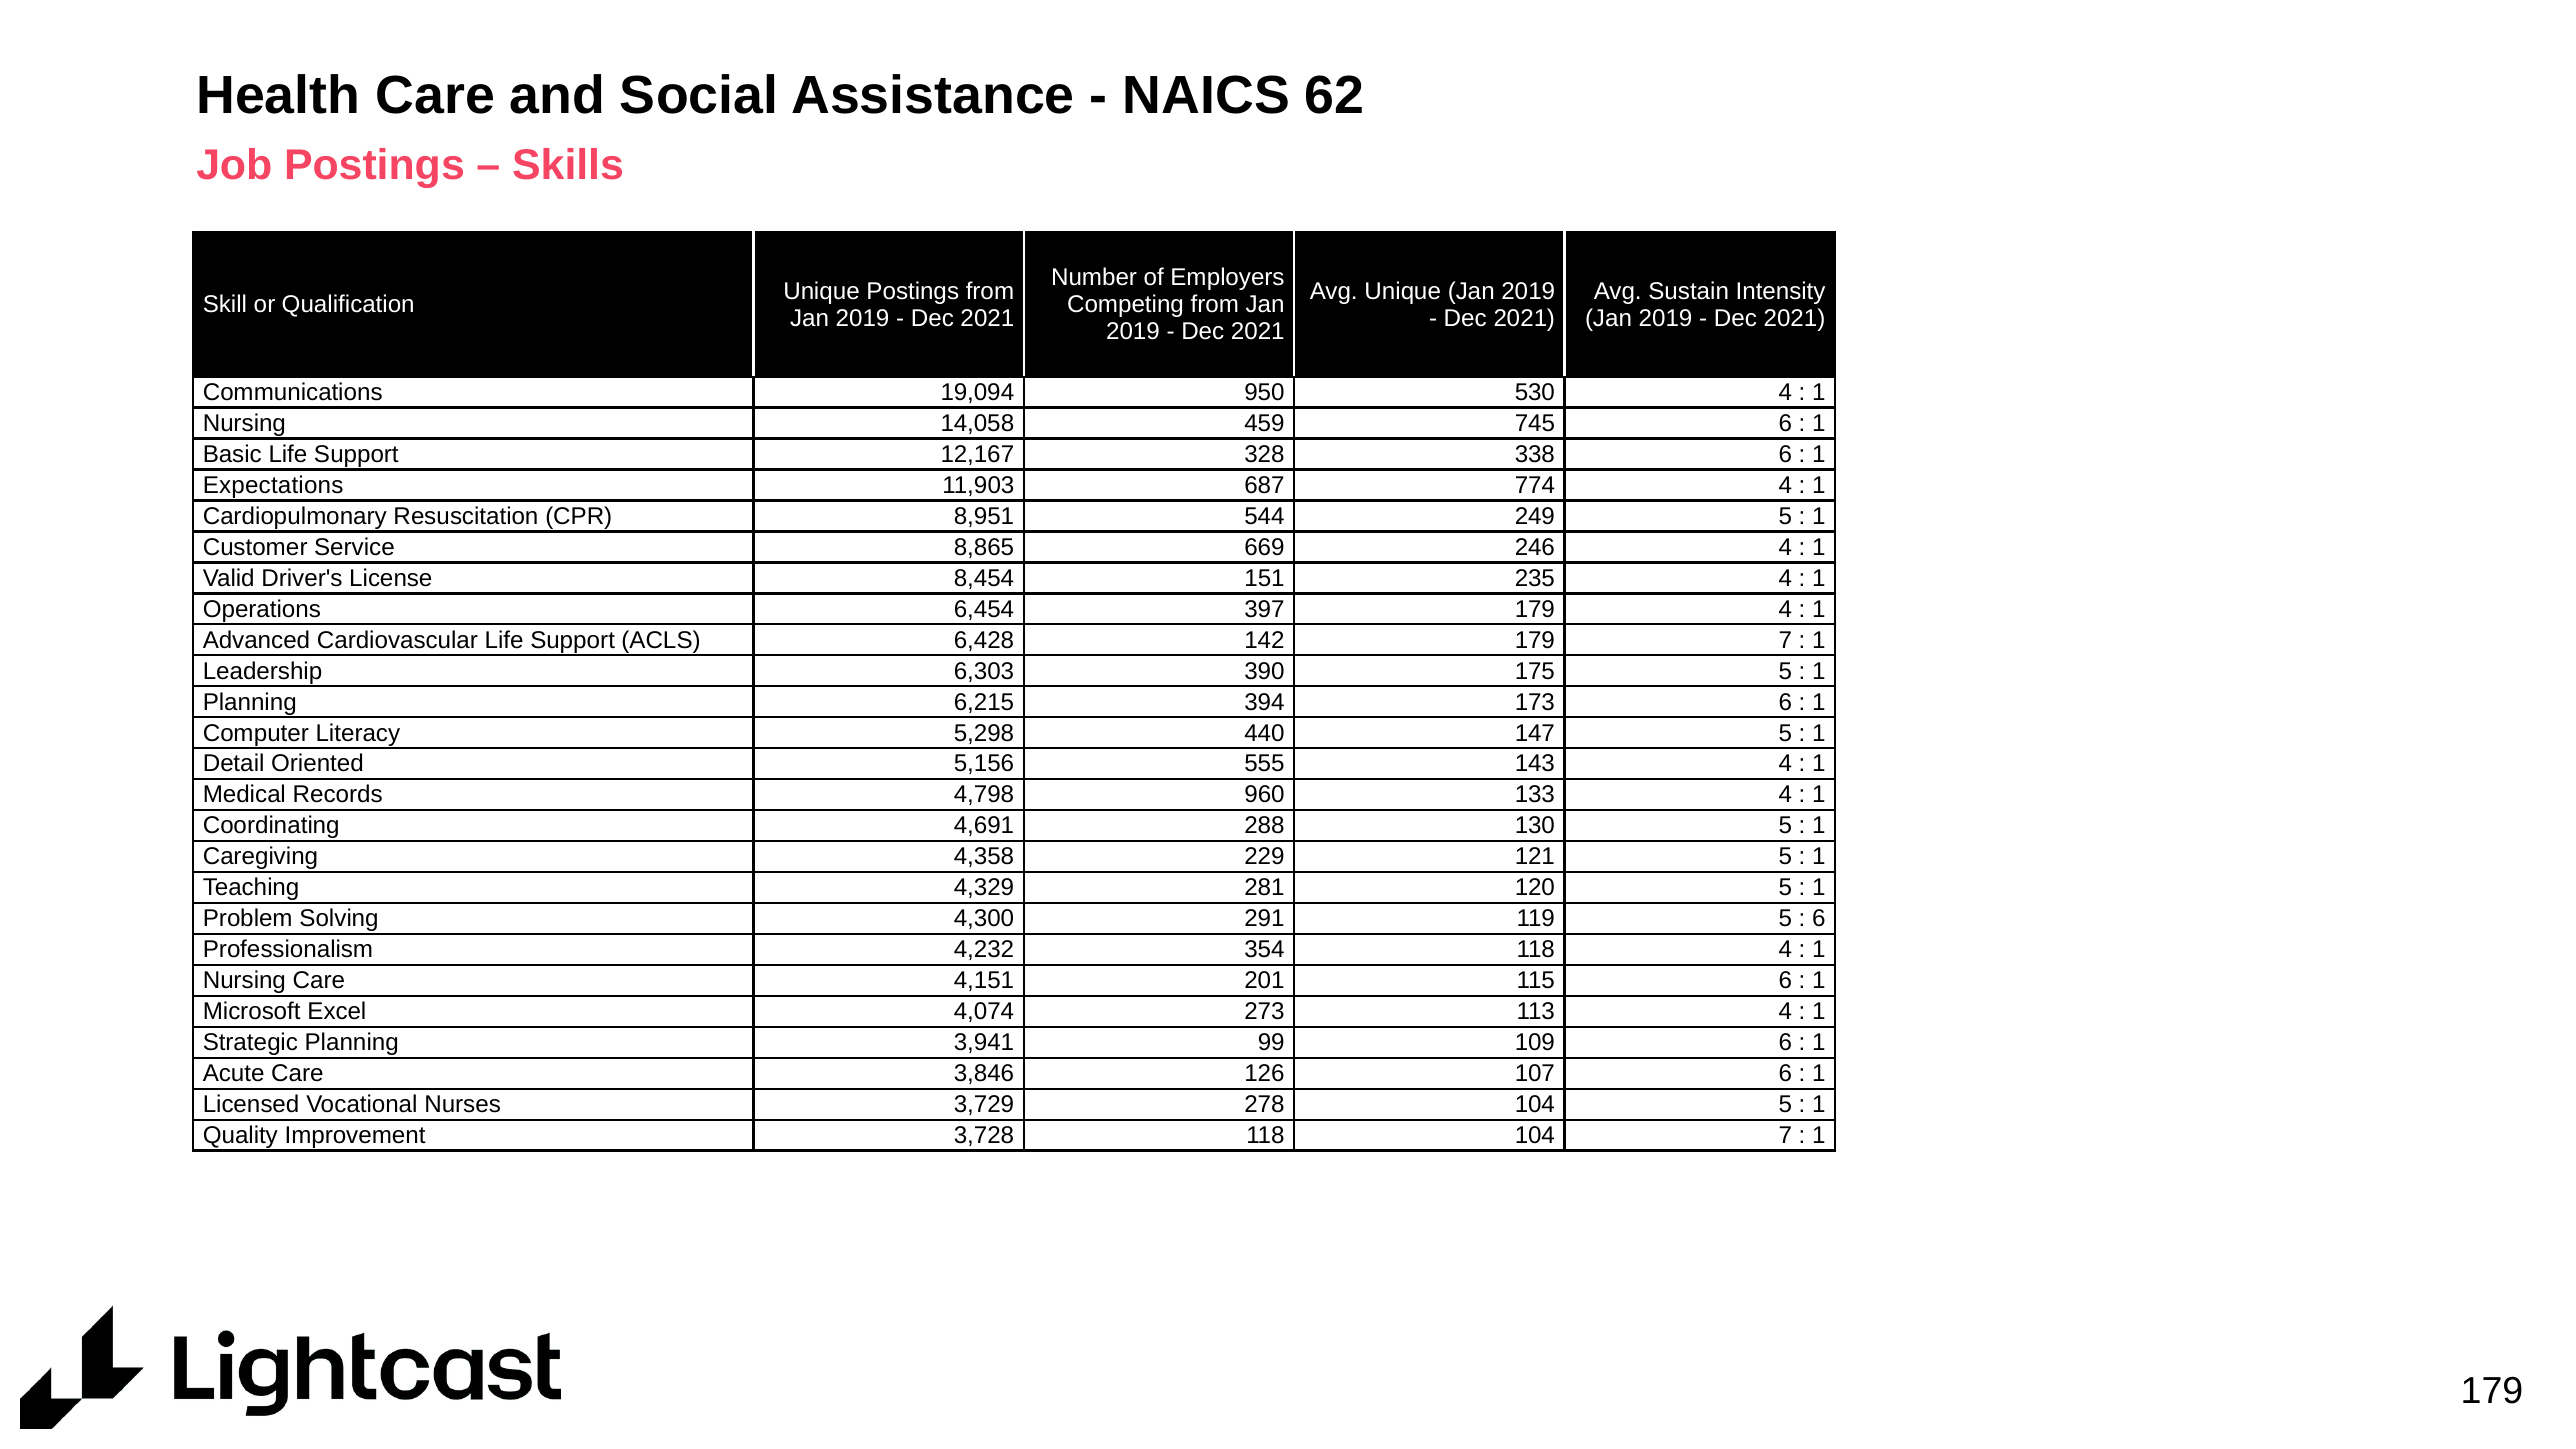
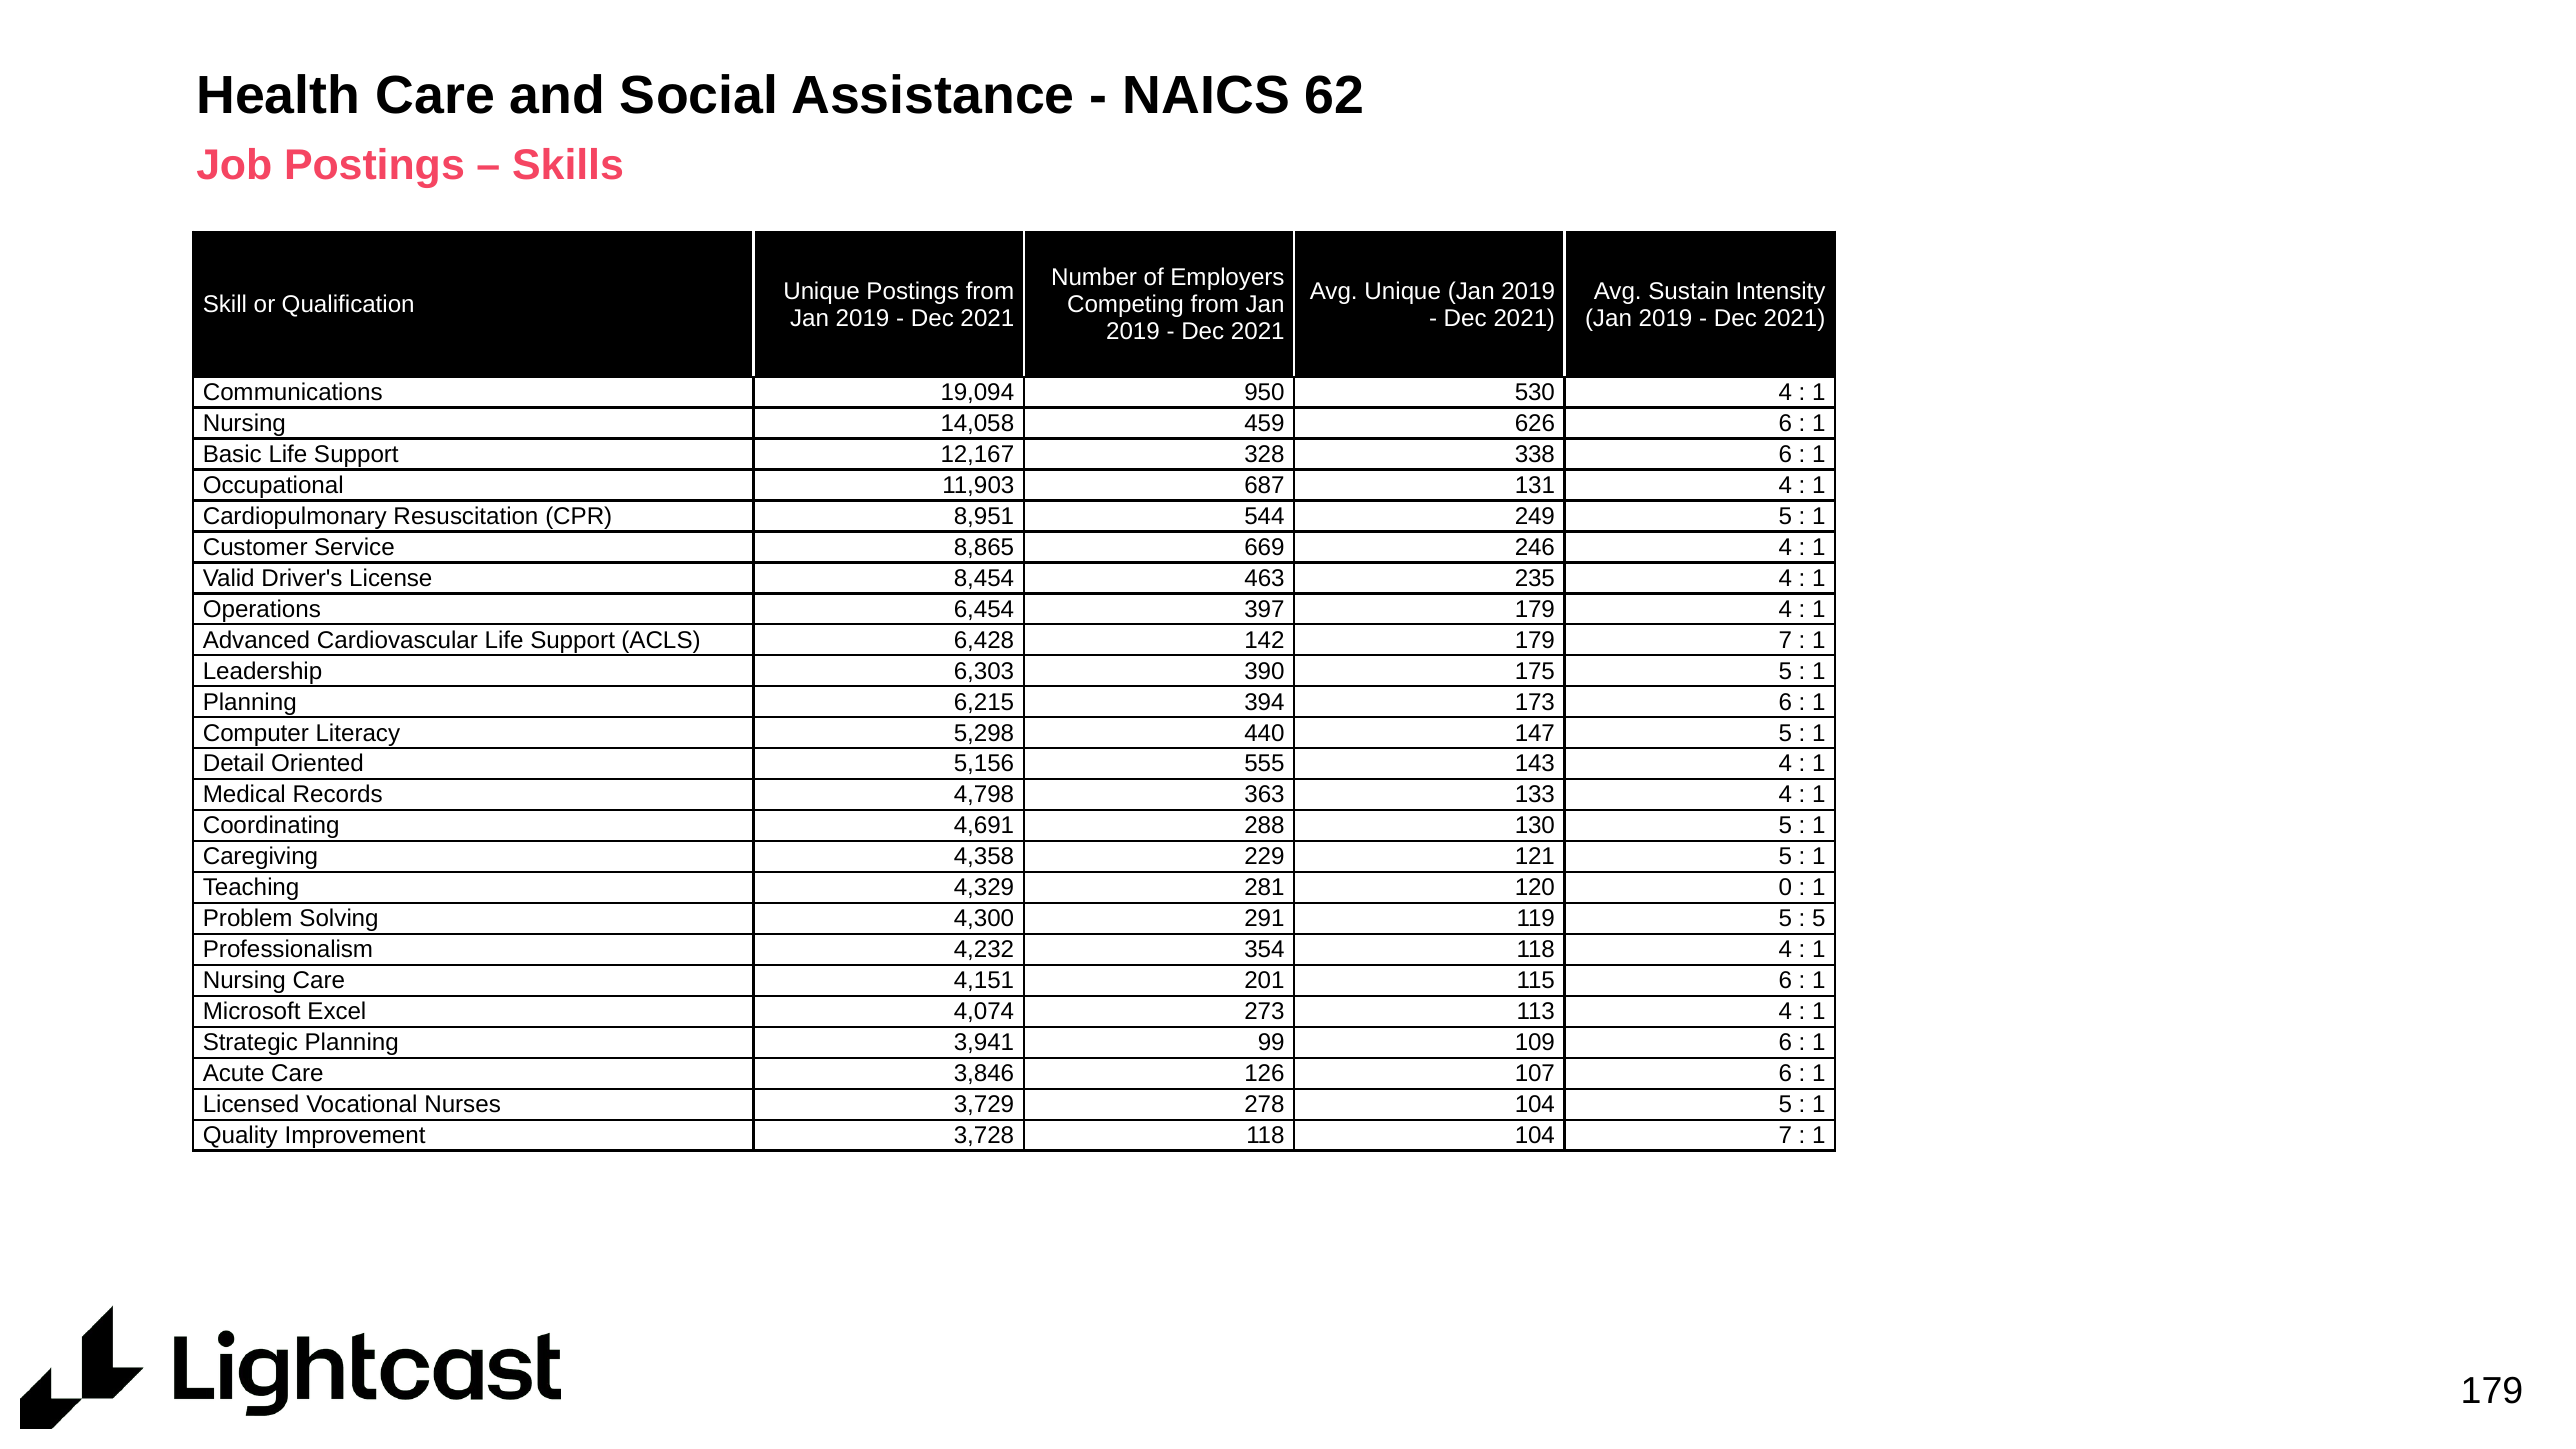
745: 745 -> 626 (1535, 423)
Expectations: Expectations -> Occupational (273, 485)
774: 774 -> 131 (1535, 485)
151: 151 -> 463 (1264, 578)
960: 960 -> 363 (1264, 795)
120 5: 5 -> 0 (1785, 888)
6: 6 -> 5 (1819, 919)
